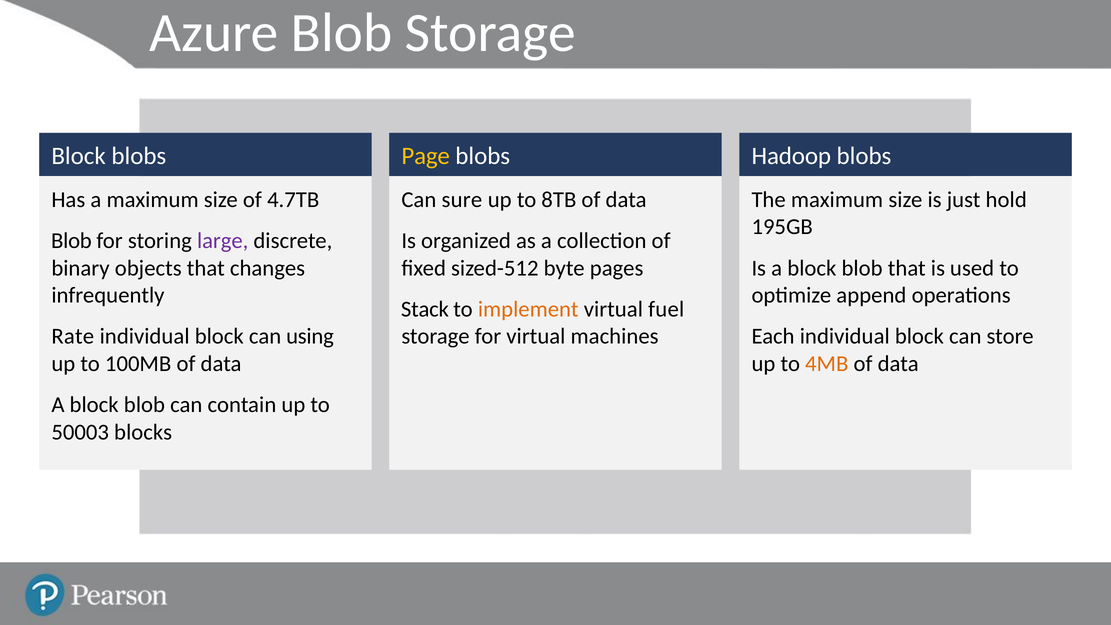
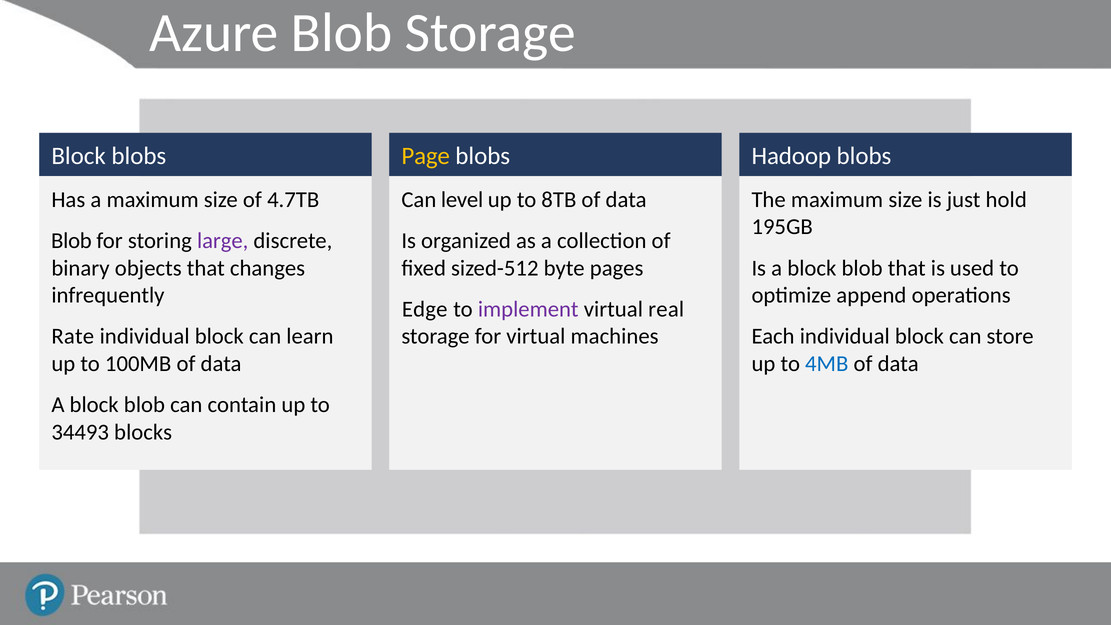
sure: sure -> level (462, 200)
Stack: Stack -> Edge (425, 309)
implement colour: orange -> purple (528, 309)
fuel: fuel -> real (666, 309)
using: using -> learn (310, 336)
4MB colour: orange -> blue (827, 364)
50003: 50003 -> 34493 (80, 432)
